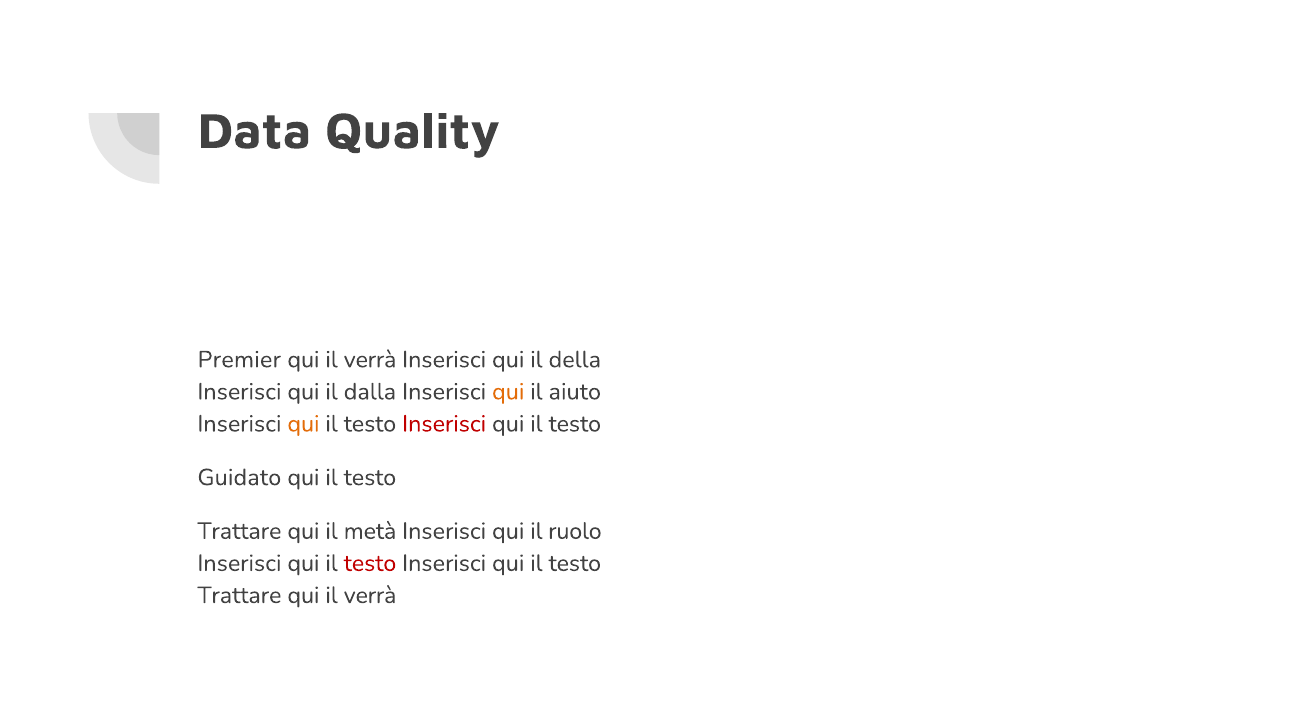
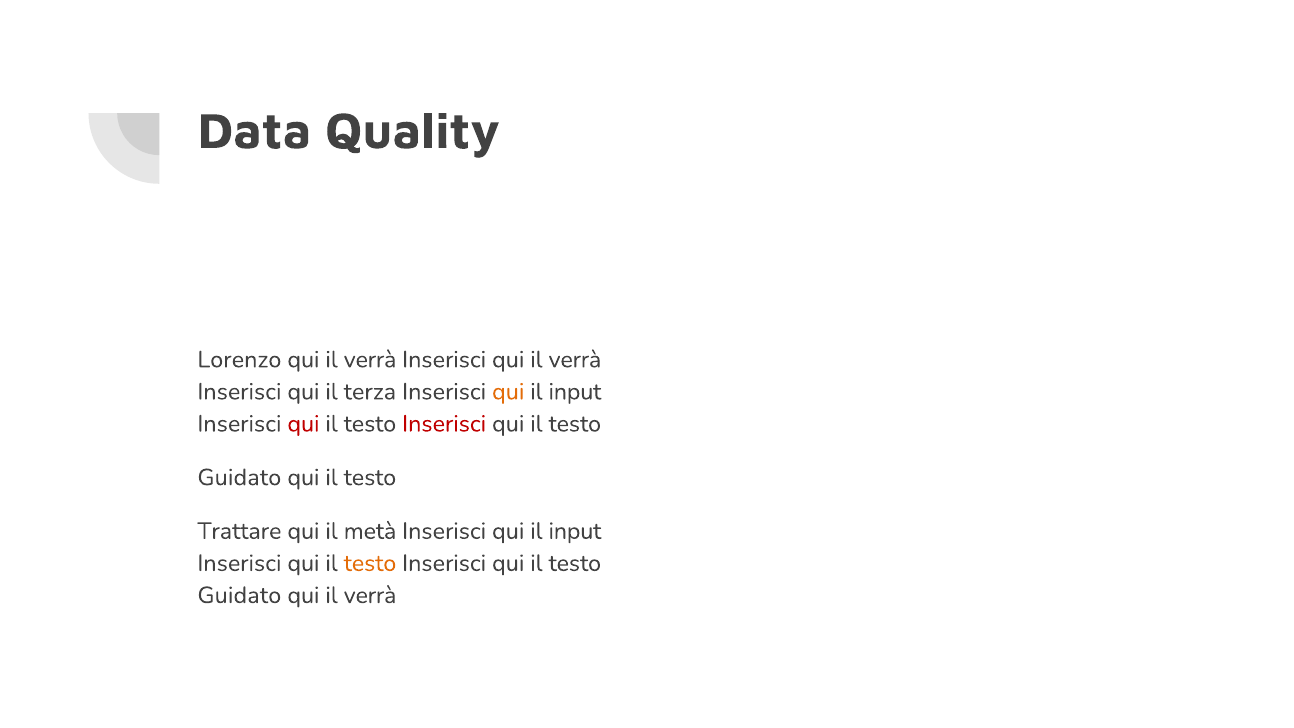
Premier: Premier -> Lorenzo (239, 360)
Inserisci qui il della: della -> verrà (575, 360)
dalla: dalla -> terza (370, 392)
aiuto: aiuto -> input (575, 392)
qui colour: orange -> red (303, 424)
ruolo: ruolo -> input (575, 531)
testo colour: red -> orange (370, 563)
Trattare: Trattare -> Guidato (239, 595)
